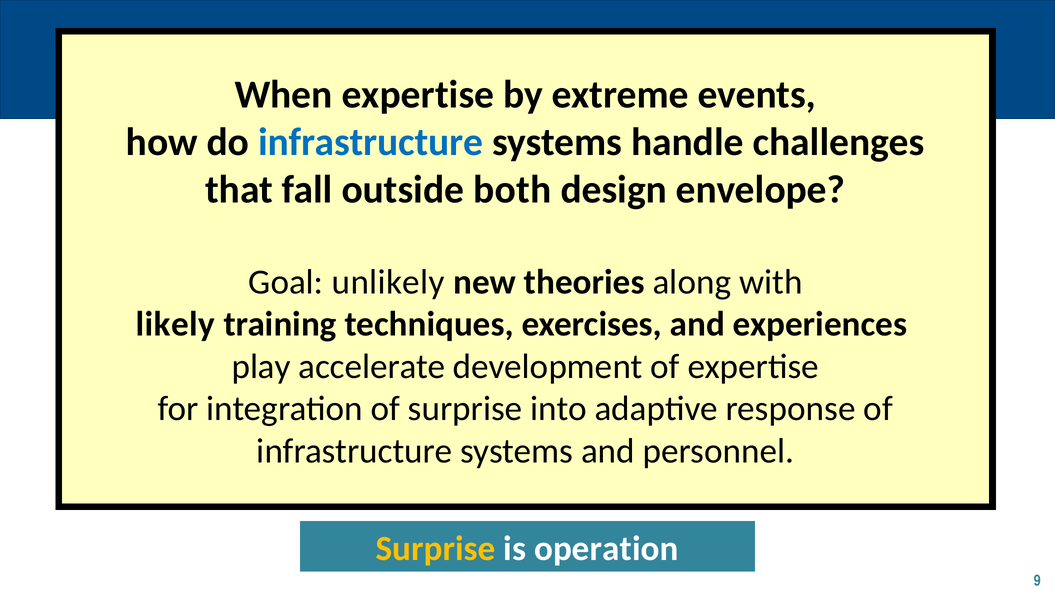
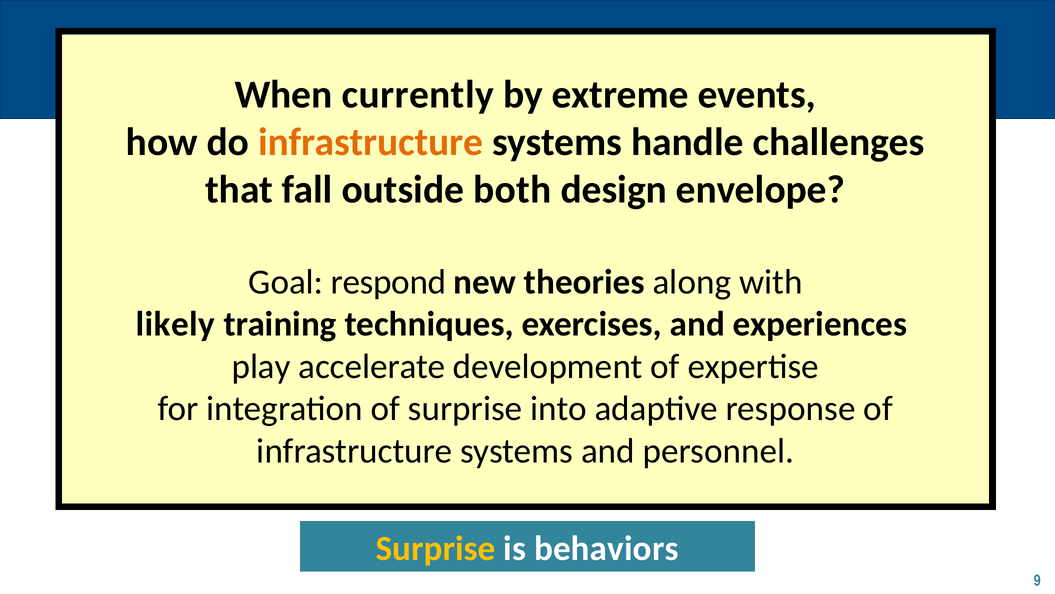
When expertise: expertise -> currently (418, 95)
infrastructure colour: blue -> orange (371, 142)
unlikely: unlikely -> respond (389, 282)
operation: operation -> behaviors (606, 548)
